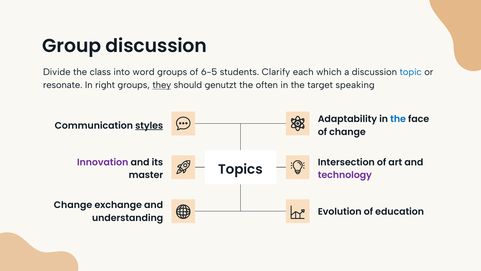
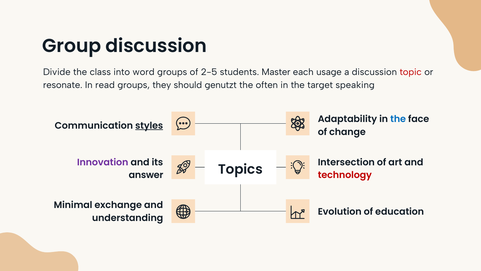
6-5: 6-5 -> 2-5 (209, 72)
Clarify: Clarify -> Master (276, 72)
which: which -> usage (329, 72)
topic colour: blue -> red (411, 72)
right: right -> read (105, 85)
they underline: present -> none (162, 85)
master: master -> answer (146, 175)
technology colour: purple -> red (345, 175)
Change: Change -> Minimal (73, 205)
